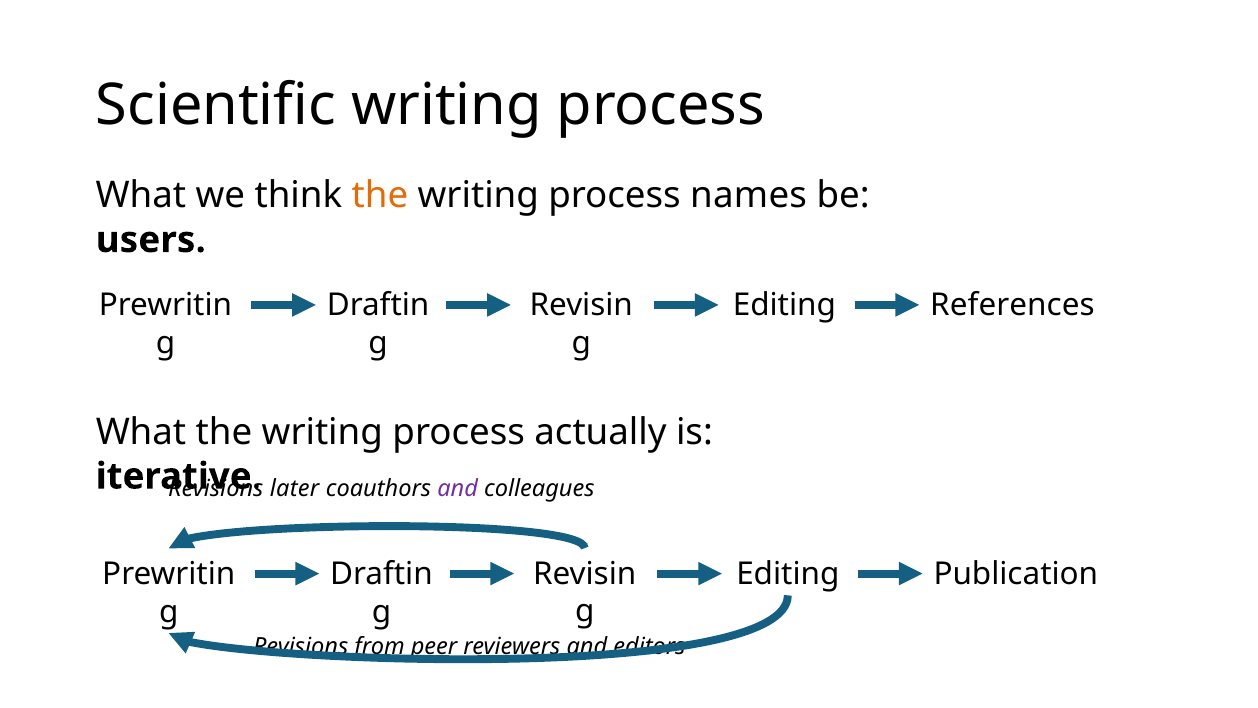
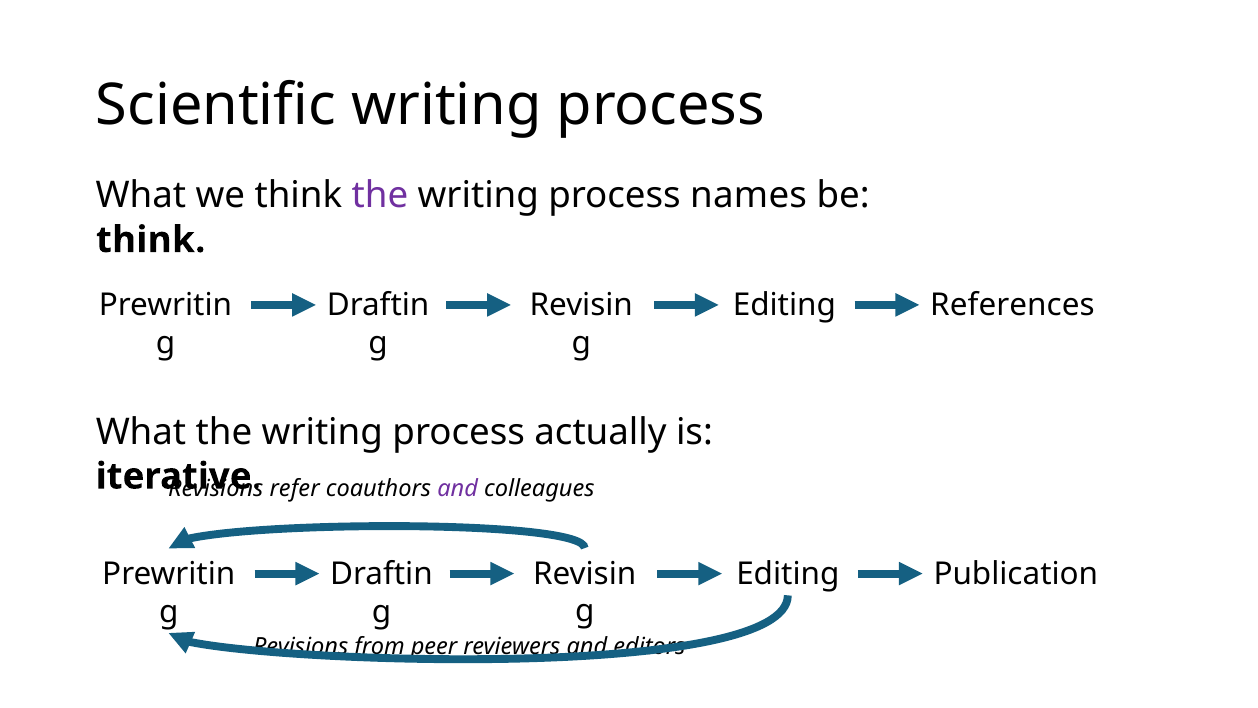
the colour: orange -> purple (380, 196)
users: users -> think (151, 240)
later: later -> refer (295, 488)
